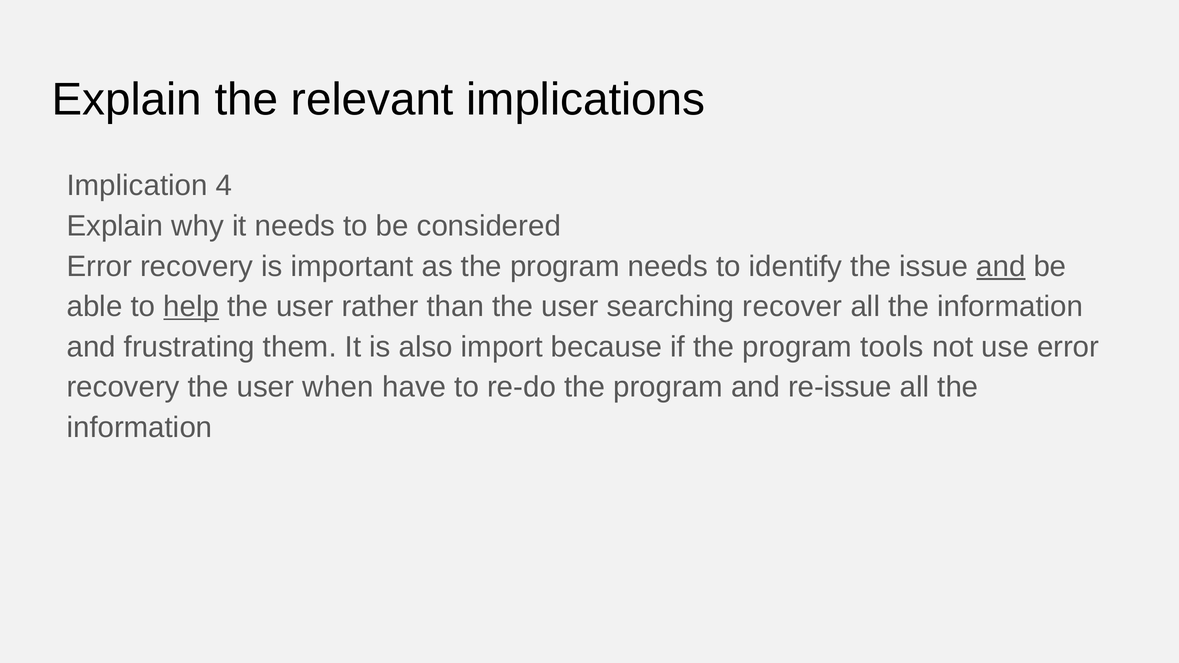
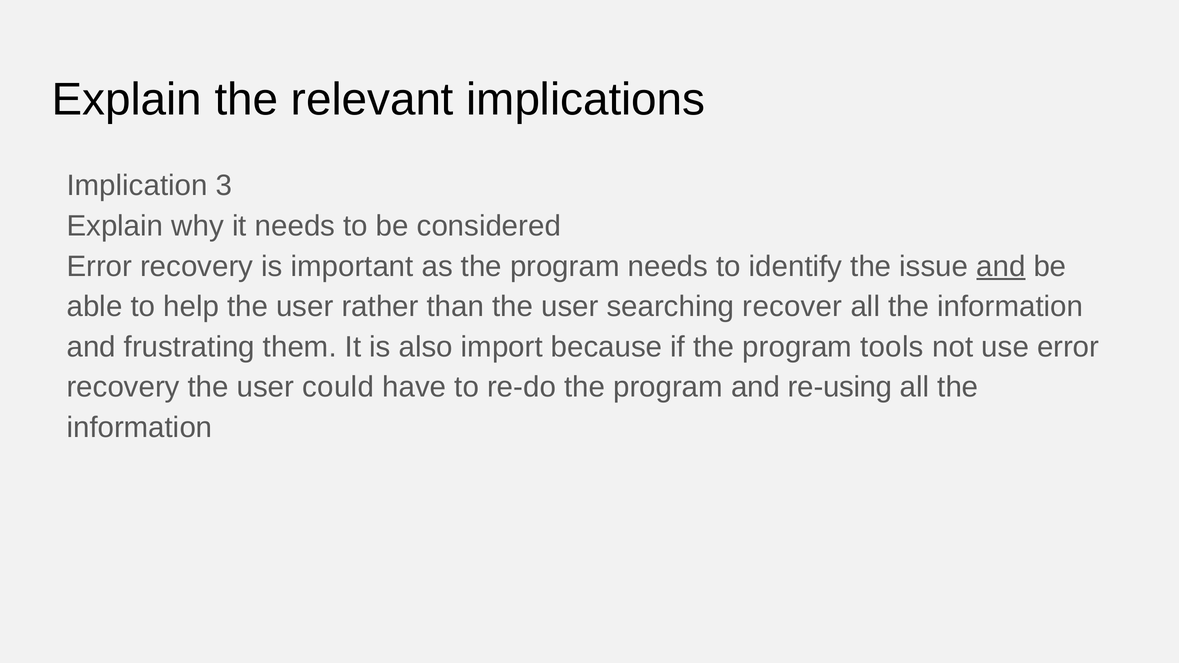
4: 4 -> 3 (224, 185)
help underline: present -> none (191, 307)
when: when -> could (338, 387)
re-issue: re-issue -> re-using (840, 387)
